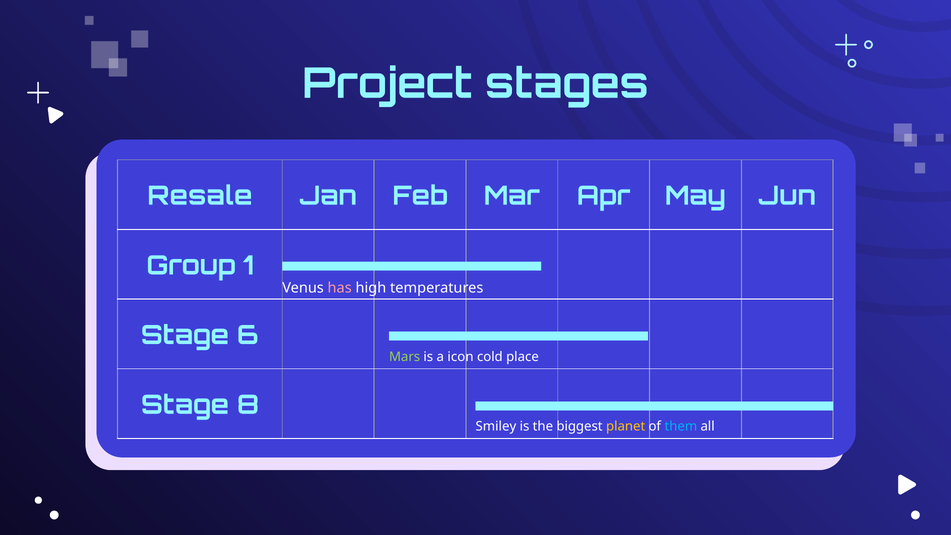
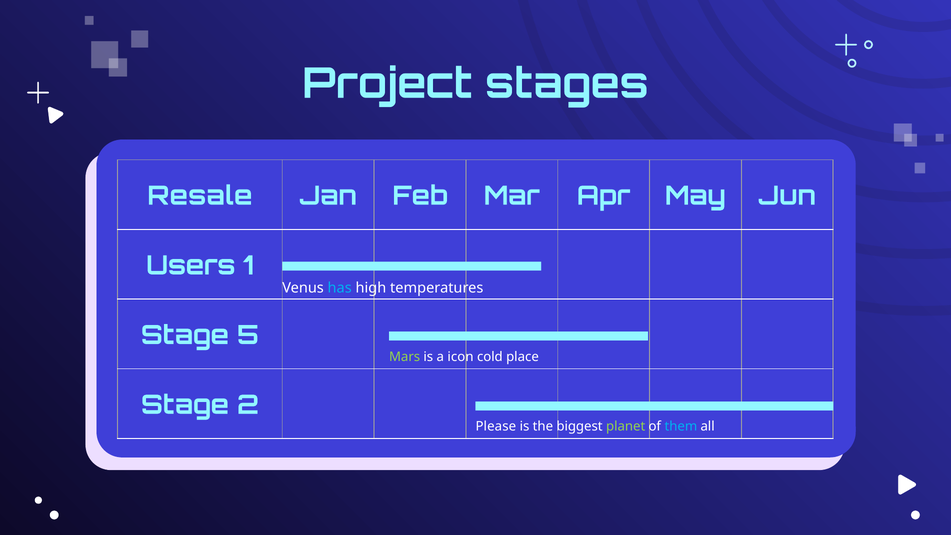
Group: Group -> Users (191, 266)
has colour: pink -> light blue (340, 288)
6: 6 -> 5 (248, 335)
8: 8 -> 2 (248, 405)
Smiley: Smiley -> Please (496, 426)
planet colour: yellow -> light green (626, 426)
